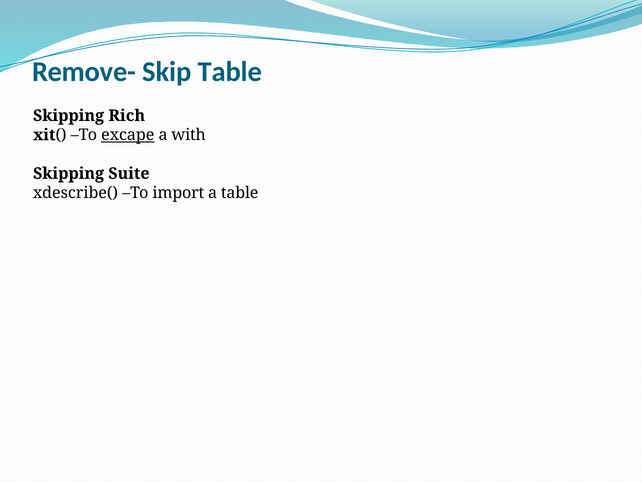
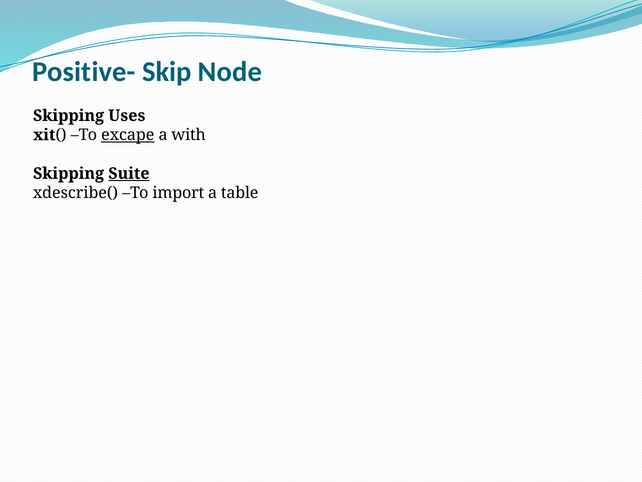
Remove-: Remove- -> Positive- (84, 72)
Skip Table: Table -> Node (230, 72)
Rich: Rich -> Uses (127, 116)
Suite underline: none -> present (129, 173)
